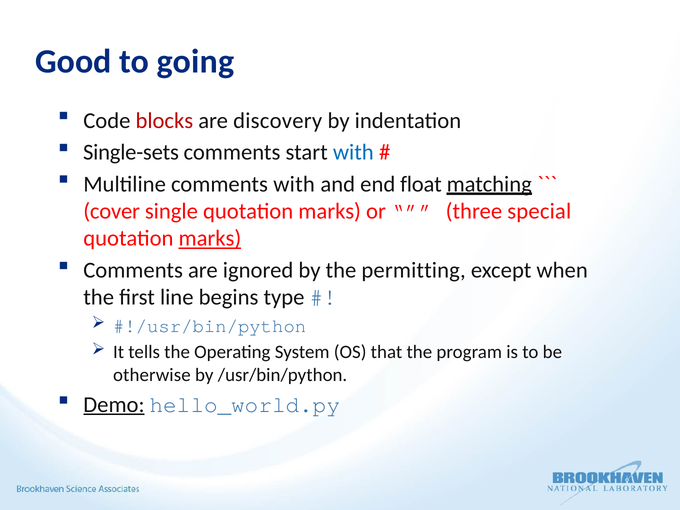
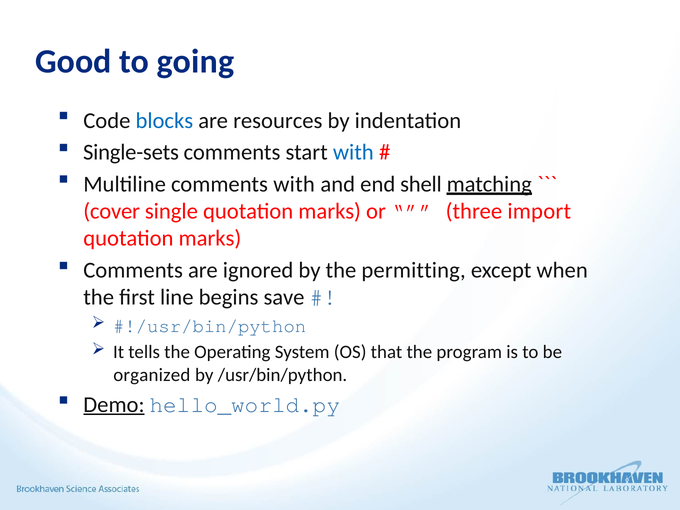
blocks colour: red -> blue (164, 121)
discovery: discovery -> resources (278, 121)
float: float -> shell (421, 184)
special: special -> import (539, 211)
marks underline: present -> none (210, 238)
type: type -> save (284, 297)
otherwise: otherwise -> organized (152, 375)
